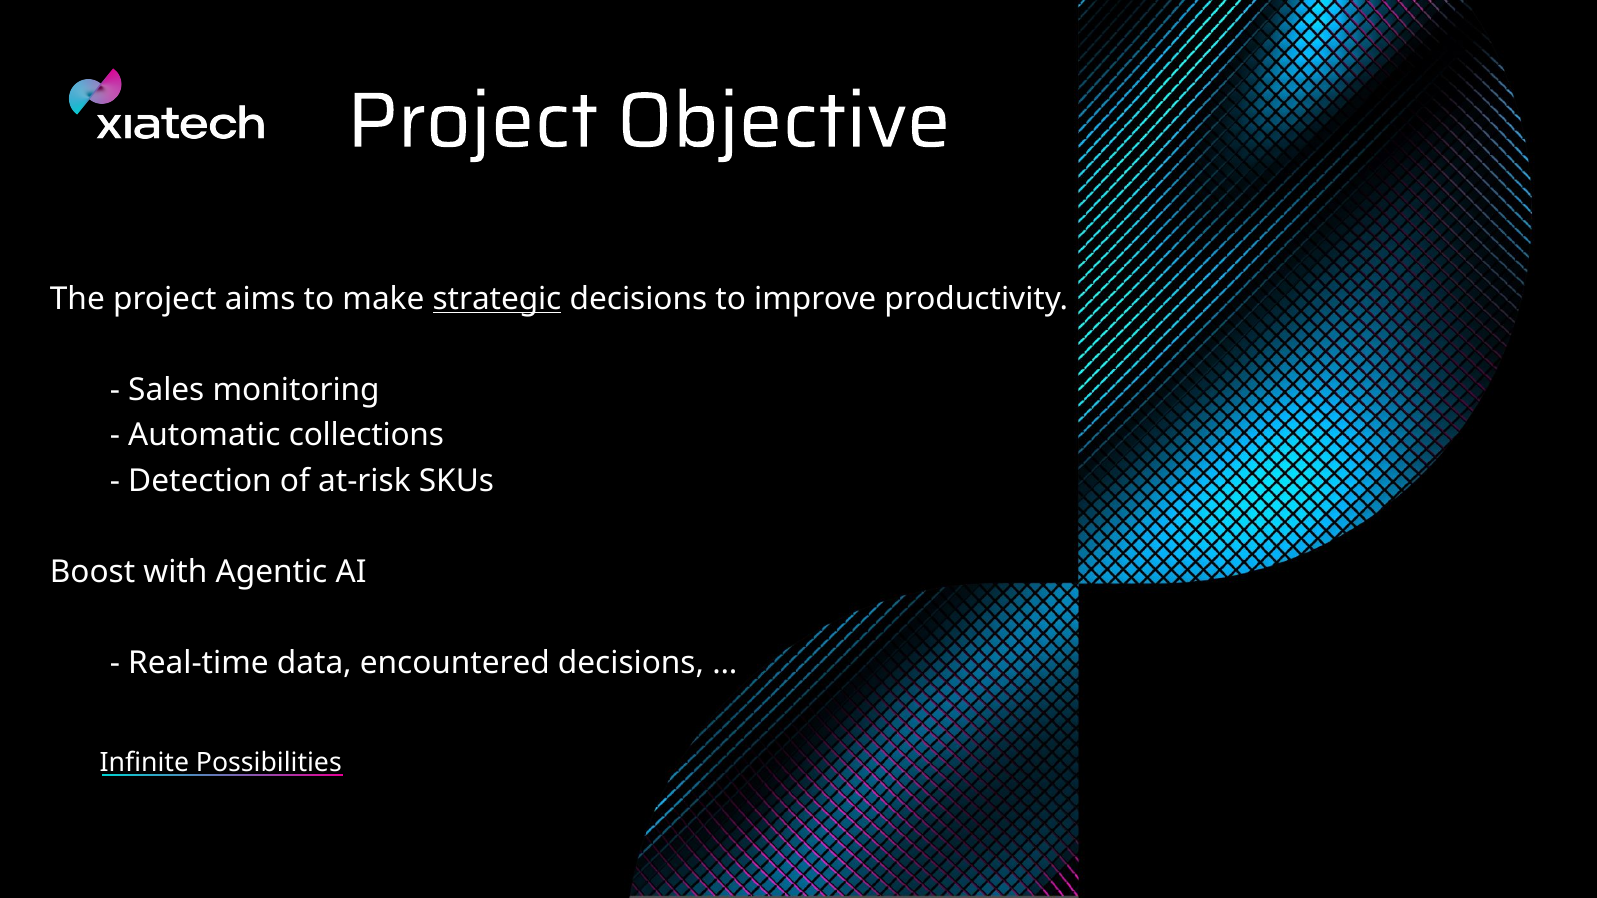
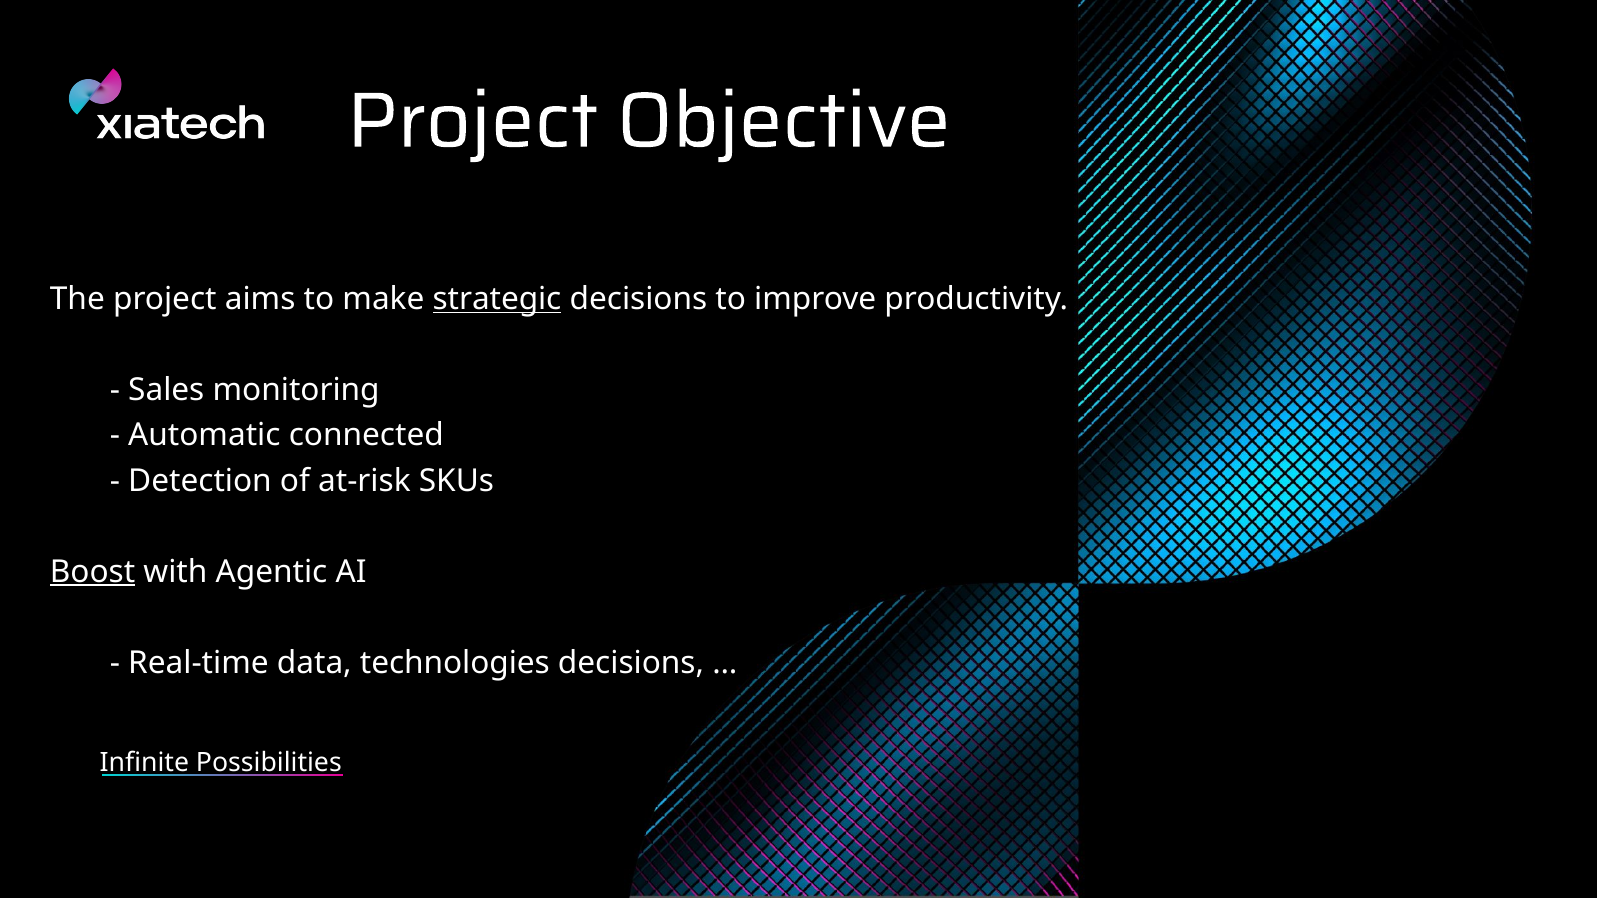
Automatic collections: collections -> connected (366, 436)
Boost underline: none -> present (93, 572)
encountered: encountered -> technologies (455, 663)
